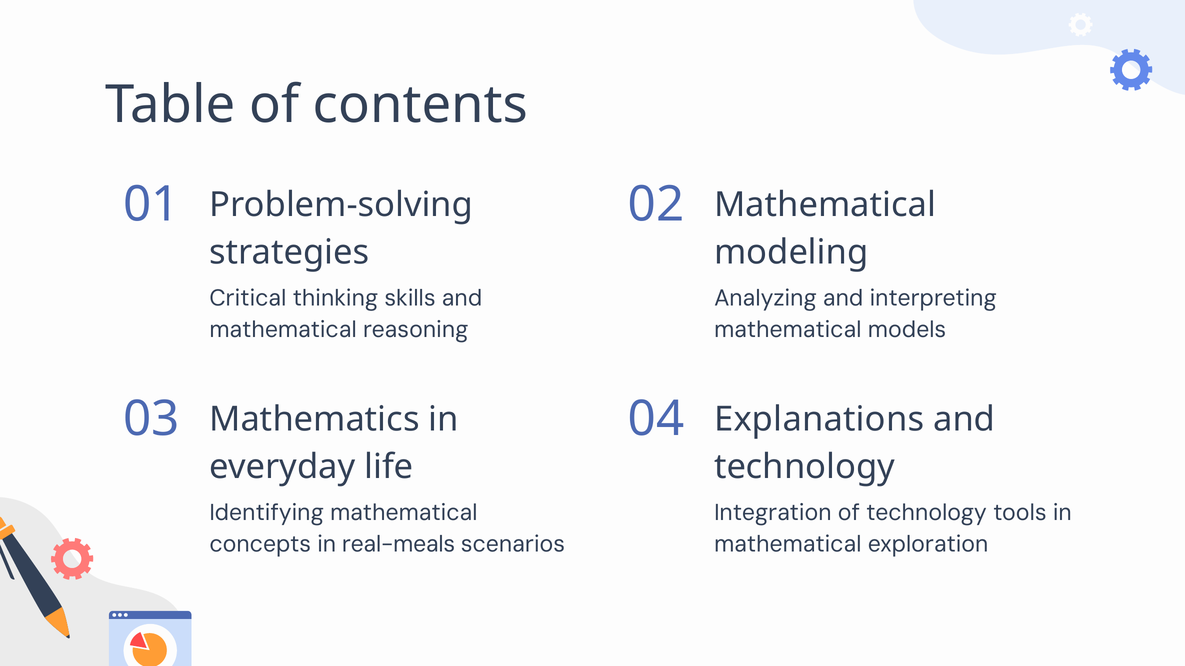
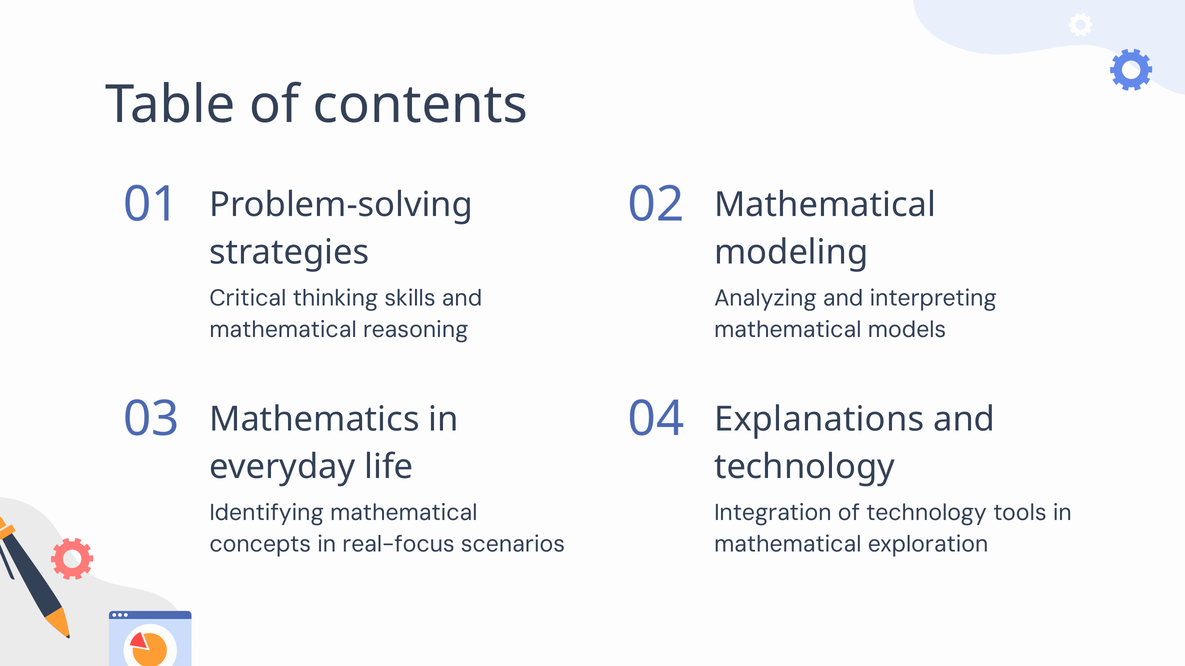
real-meals: real-meals -> real-focus (399, 545)
